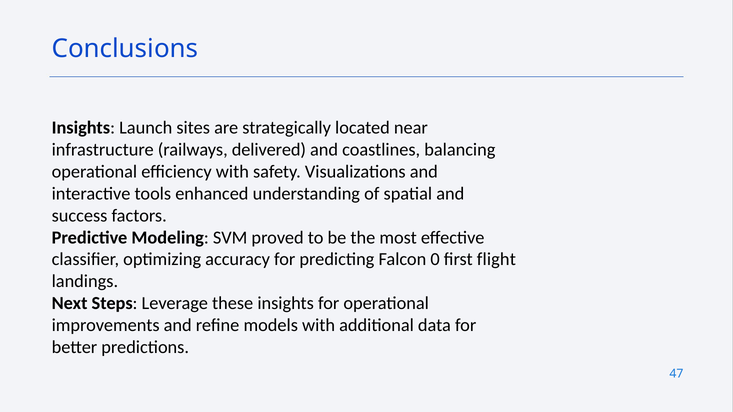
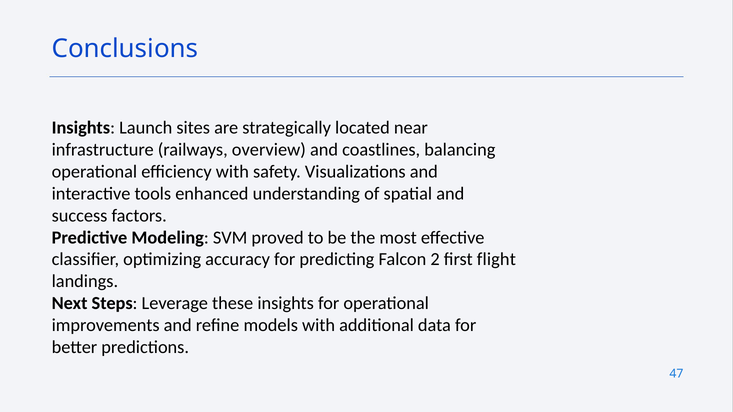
delivered: delivered -> overview (269, 150)
0: 0 -> 2 (435, 260)
